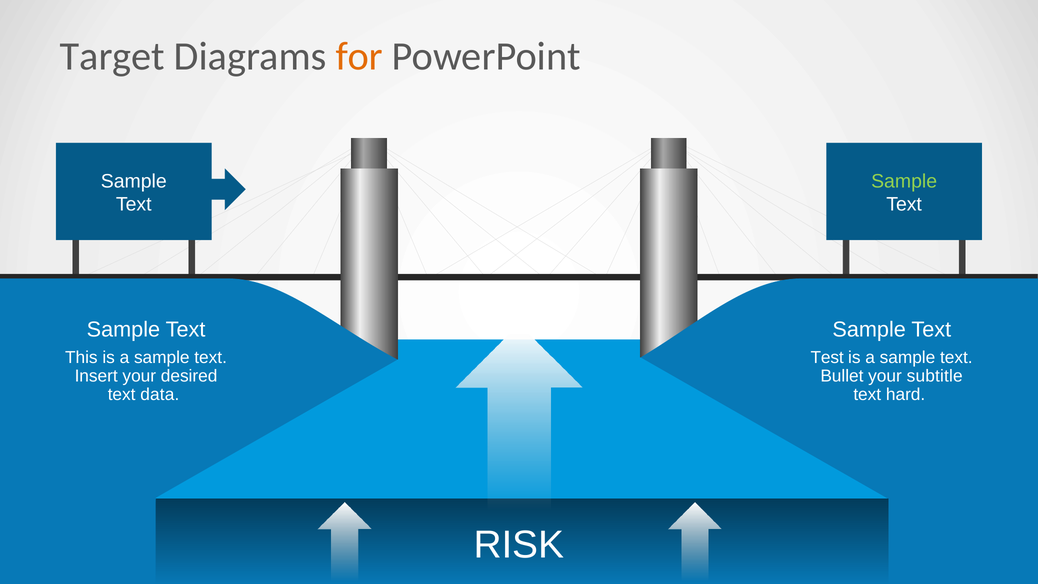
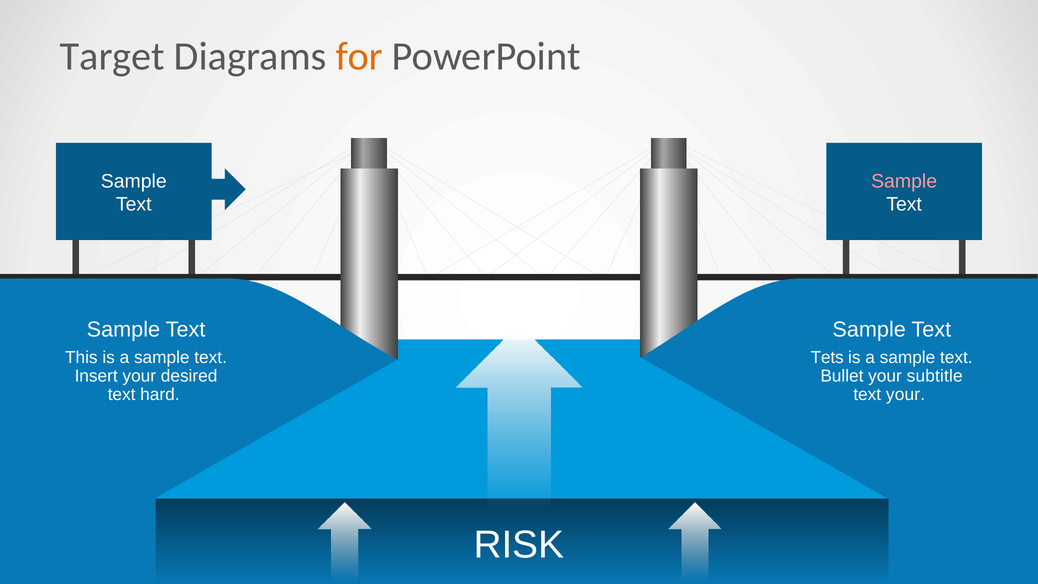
Sample colour: light green -> pink (904, 181)
Test: Test -> Tets (827, 357)
data: data -> hard (160, 395)
text hard: hard -> your (905, 395)
